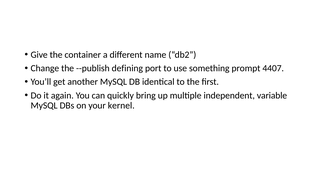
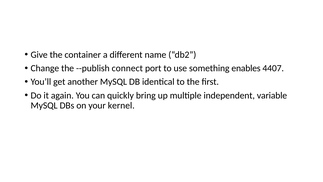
defining: defining -> connect (127, 68)
prompt: prompt -> enables (246, 68)
